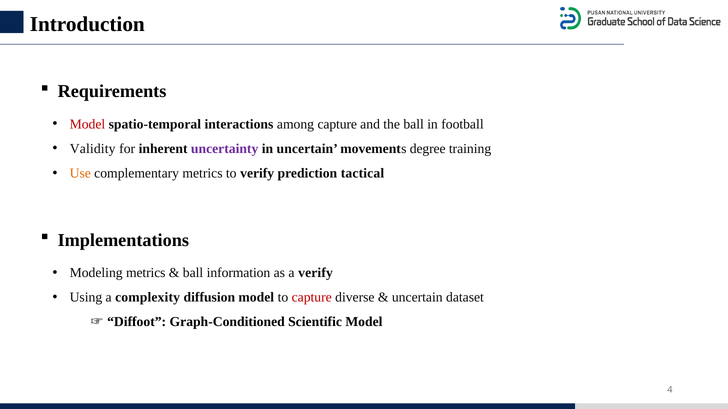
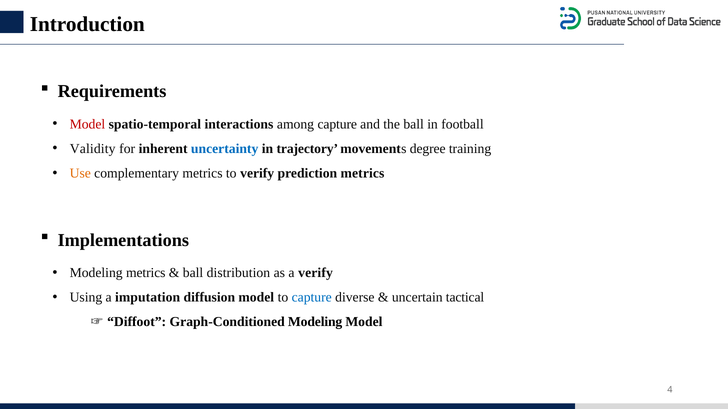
uncertainty colour: purple -> blue (225, 149)
in uncertain: uncertain -> trajectory (307, 149)
prediction tactical: tactical -> metrics (363, 173)
information: information -> distribution (238, 273)
complexity: complexity -> imputation (148, 298)
capture colour: red -> blue (312, 298)
dataset: dataset -> tactical (465, 298)
Graph-Conditioned Scientific: Scientific -> Modeling (315, 322)
